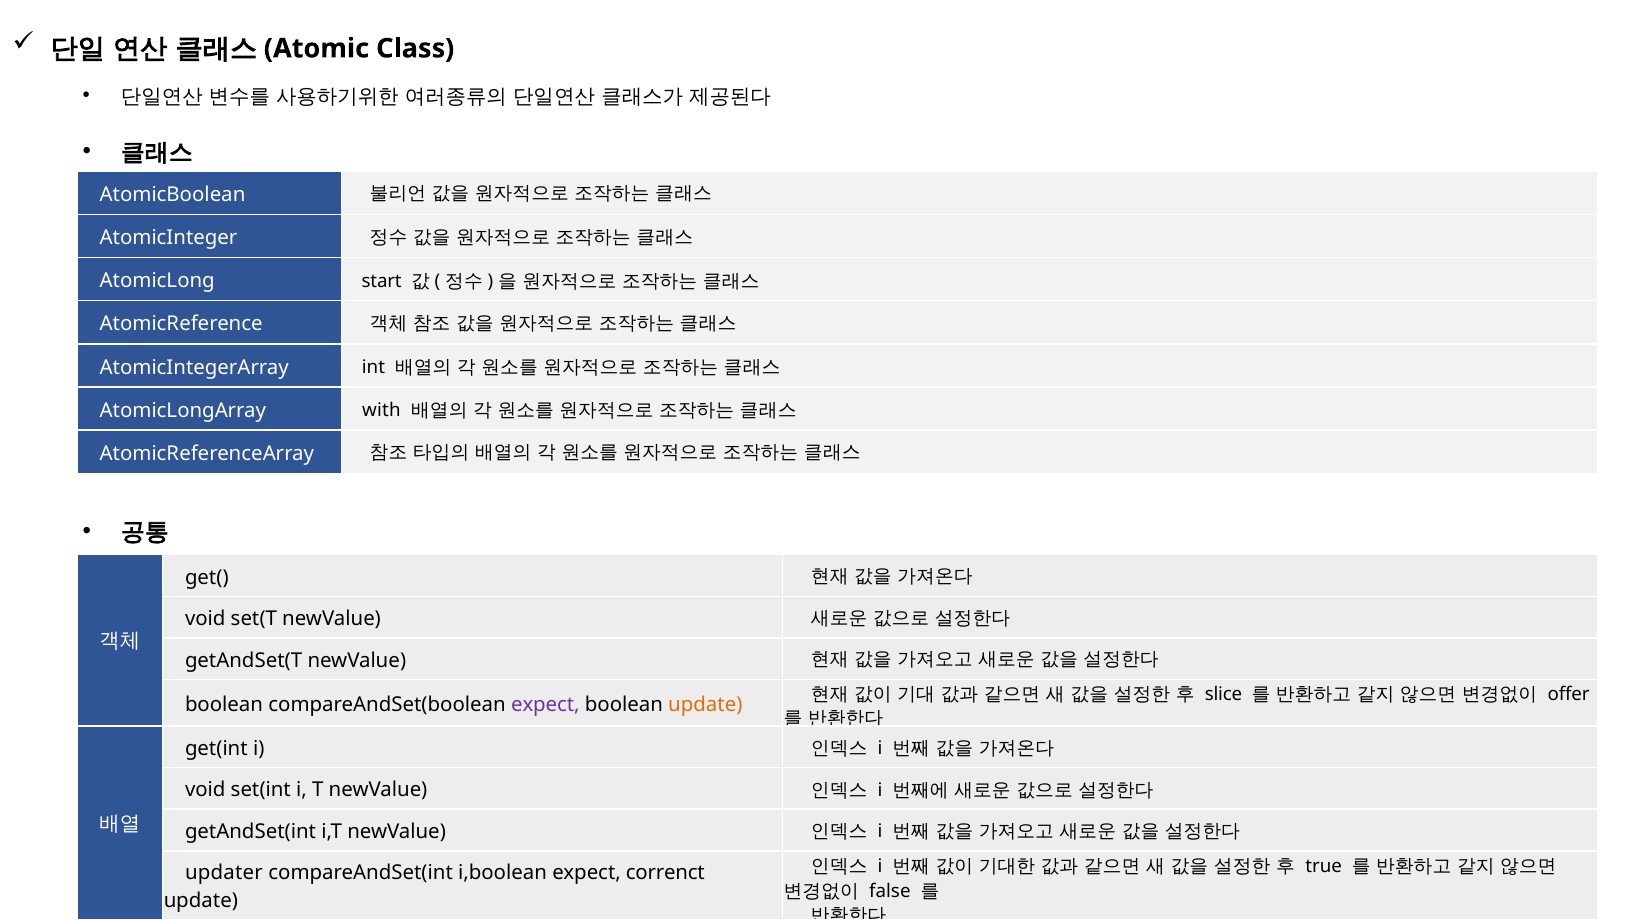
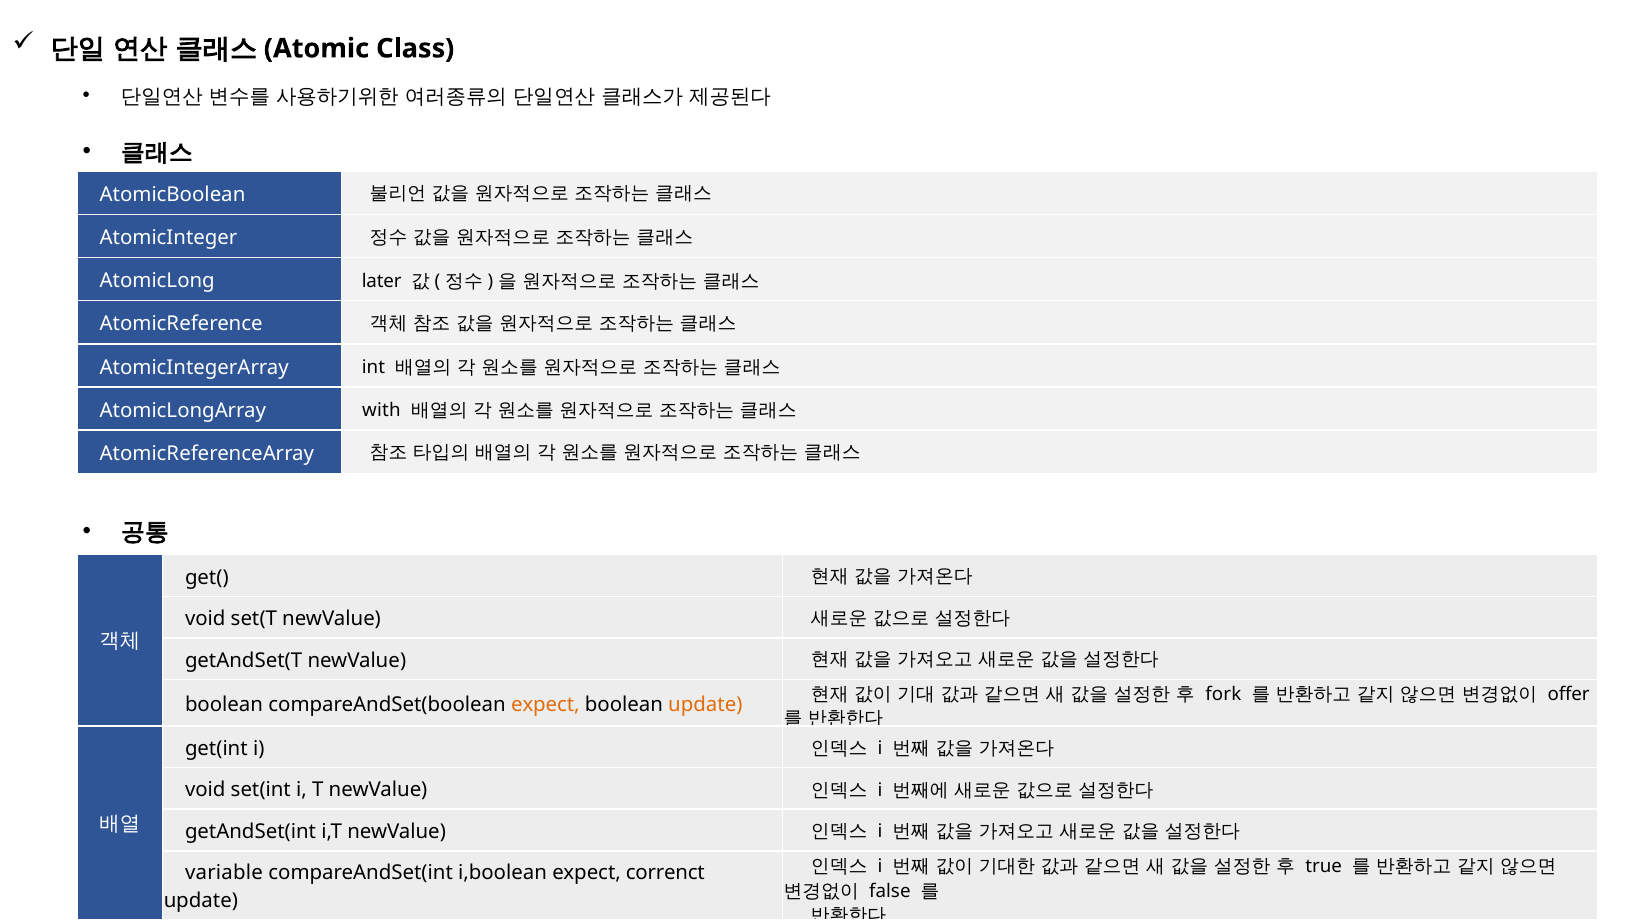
start: start -> later (382, 281)
slice: slice -> fork (1223, 695)
expect colour: purple -> orange (545, 705)
updater: updater -> variable (224, 873)
